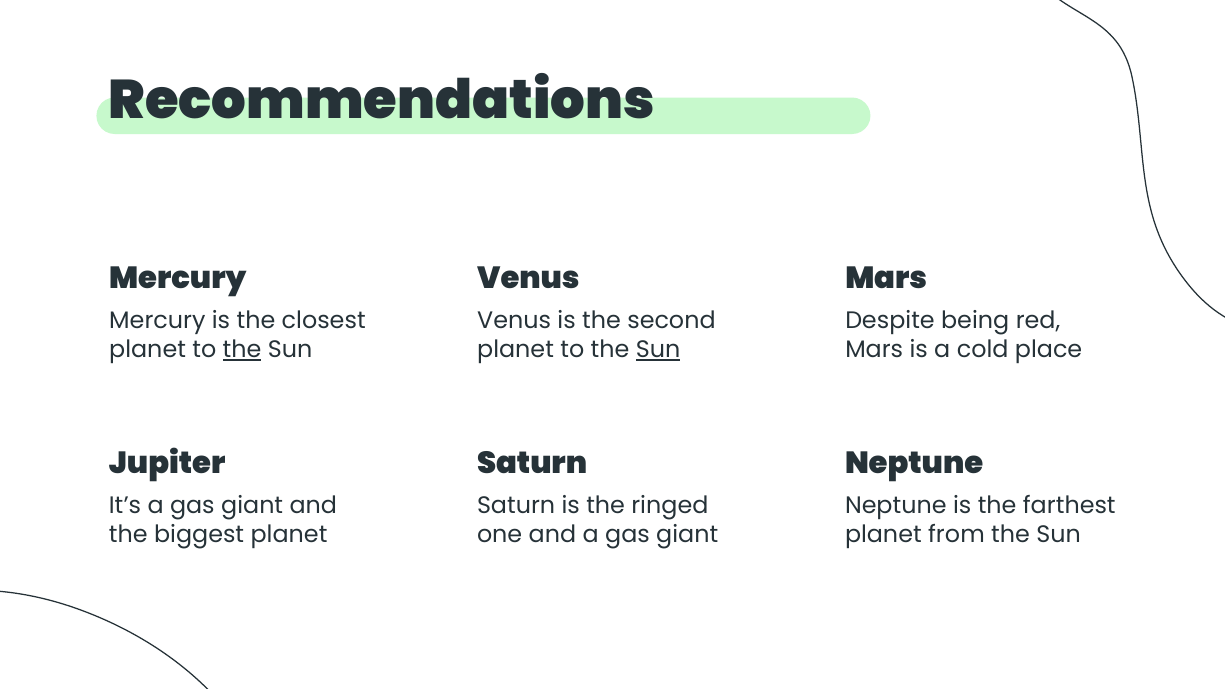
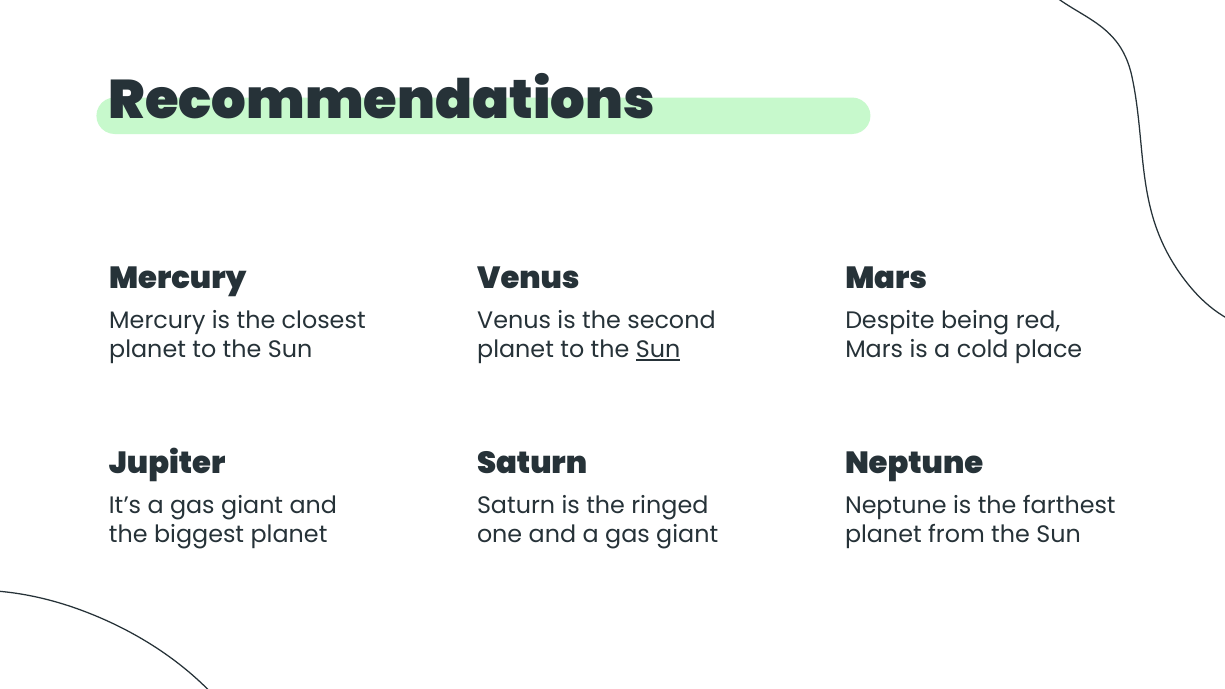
the underline: present -> none (242, 350)
